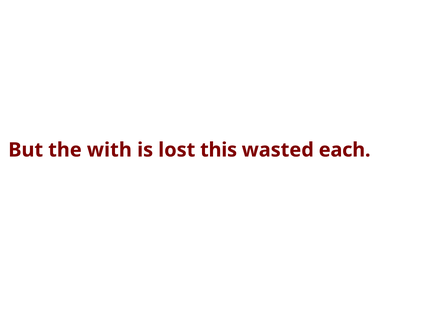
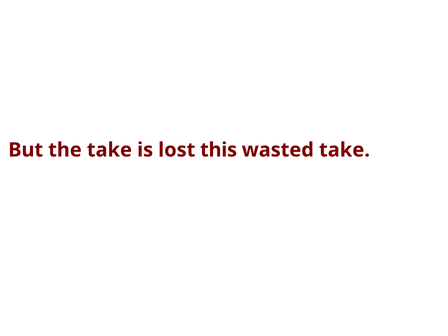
the with: with -> take (109, 150)
wasted each: each -> take (344, 150)
